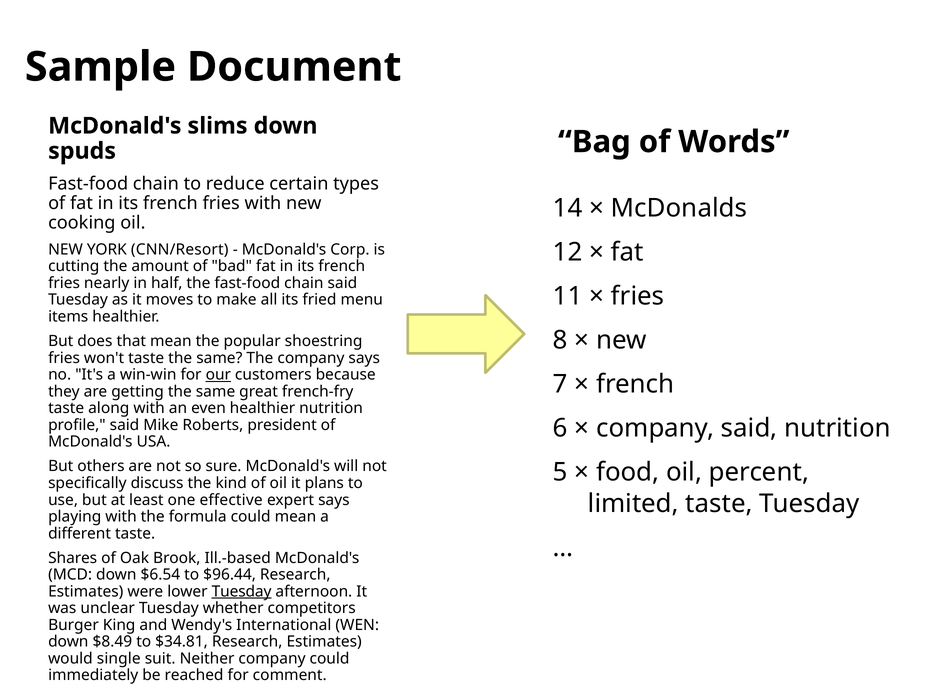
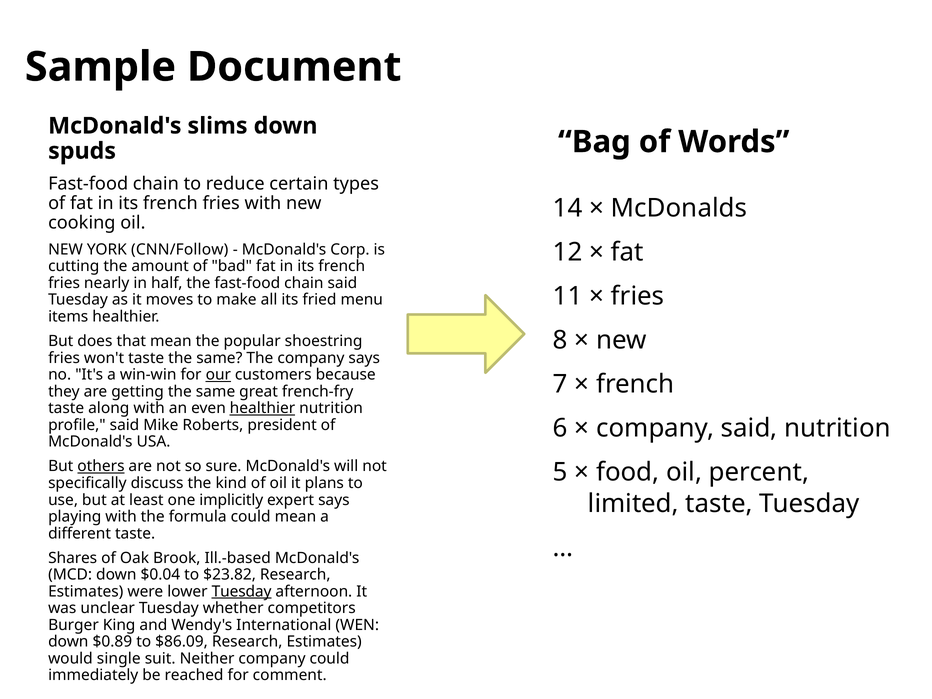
CNN/Resort: CNN/Resort -> CNN/Follow (180, 250)
healthier underline: none -> present (262, 408)
others underline: none -> present (101, 466)
effective: effective -> implicitly (231, 500)
$6.54: $6.54 -> $0.04 (160, 575)
$96.44: $96.44 -> $23.82 (230, 575)
$8.49: $8.49 -> $0.89 (112, 642)
$34.81: $34.81 -> $86.09 (182, 642)
